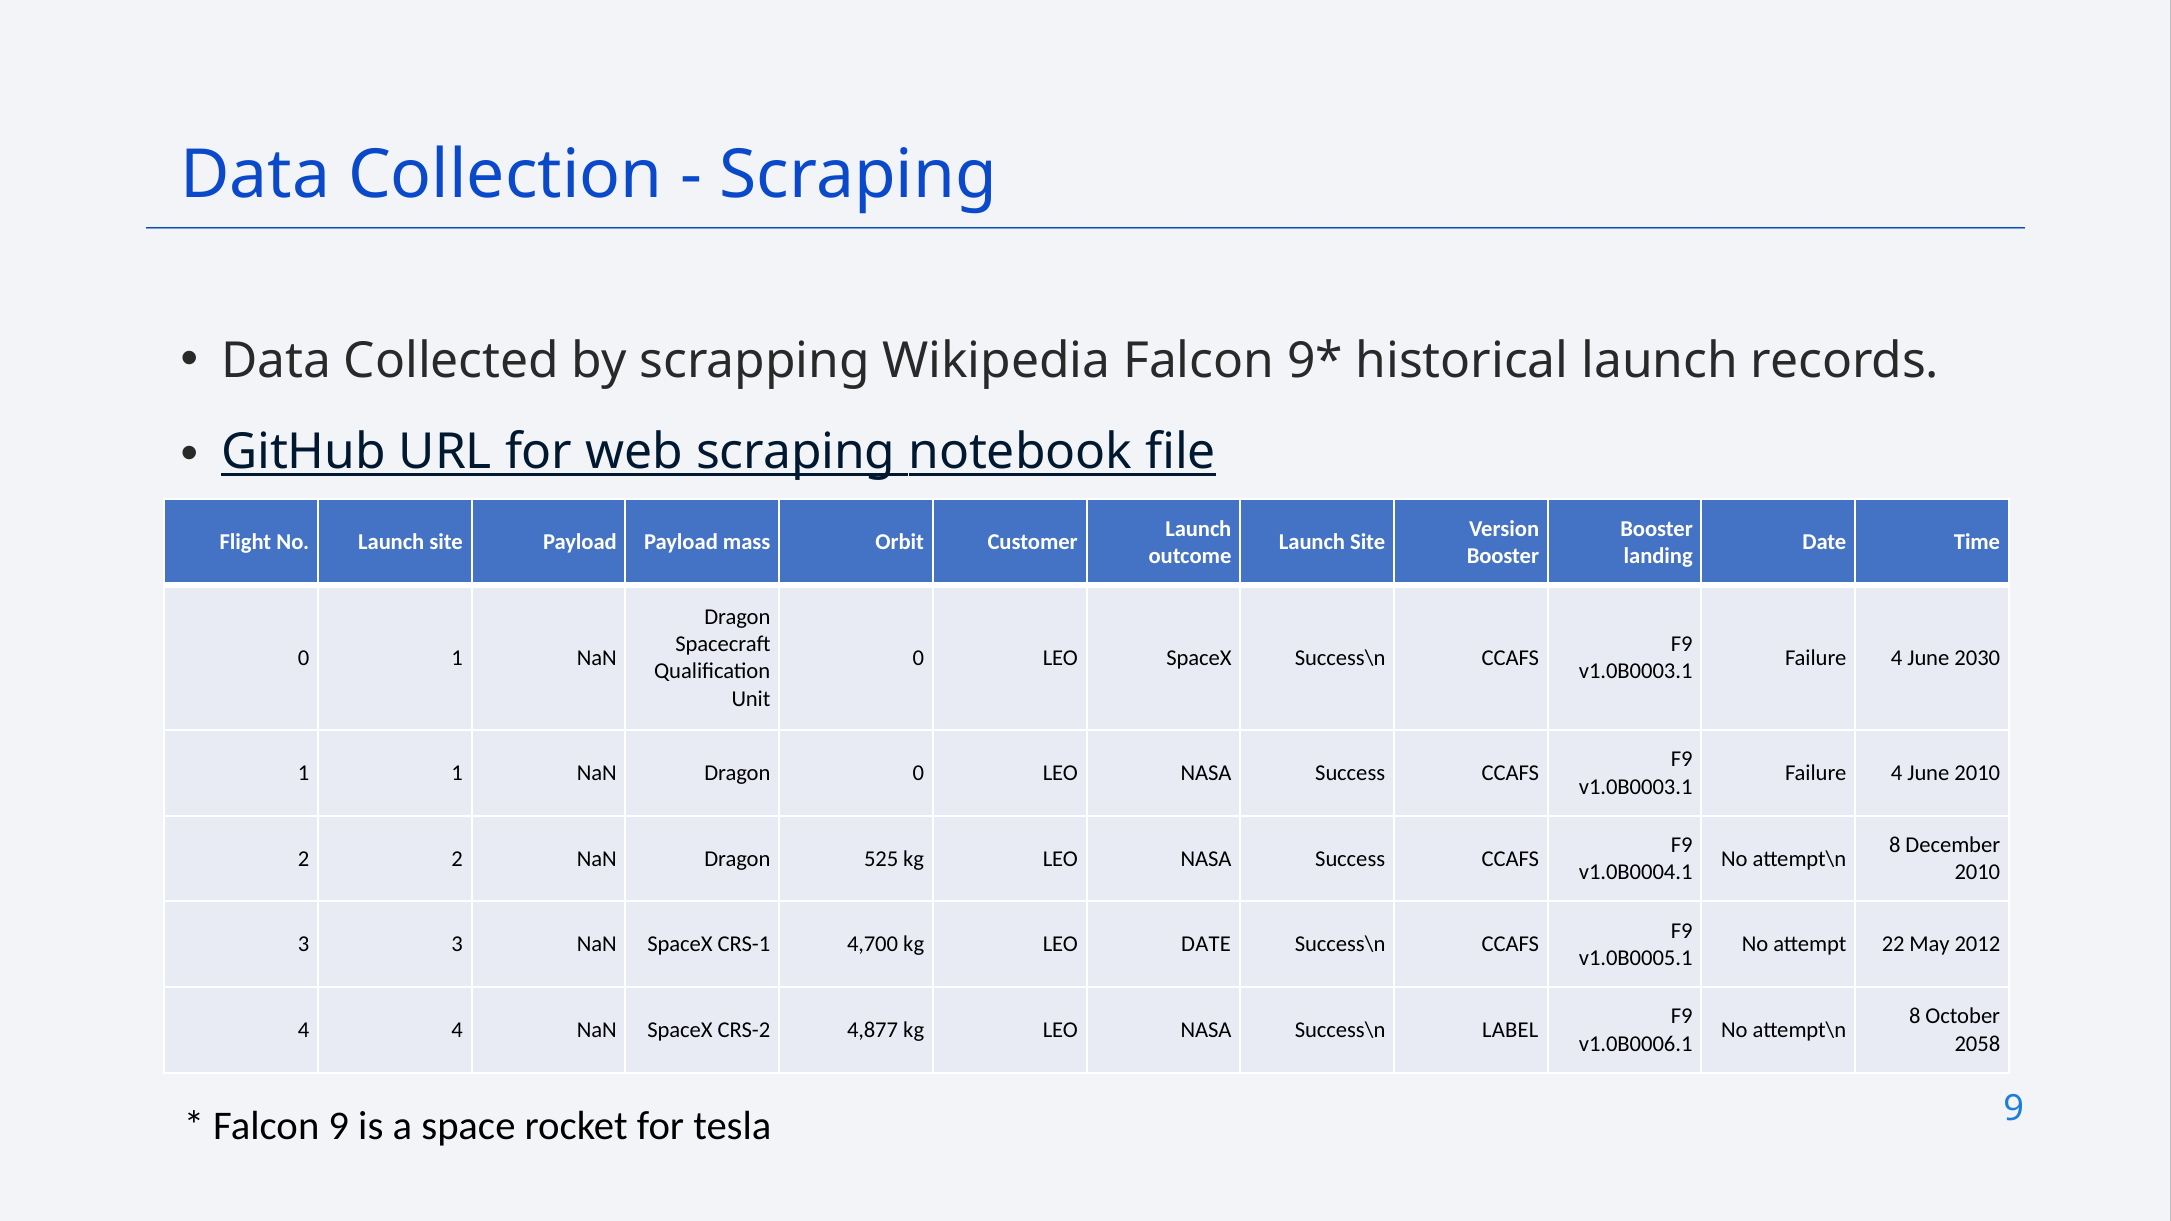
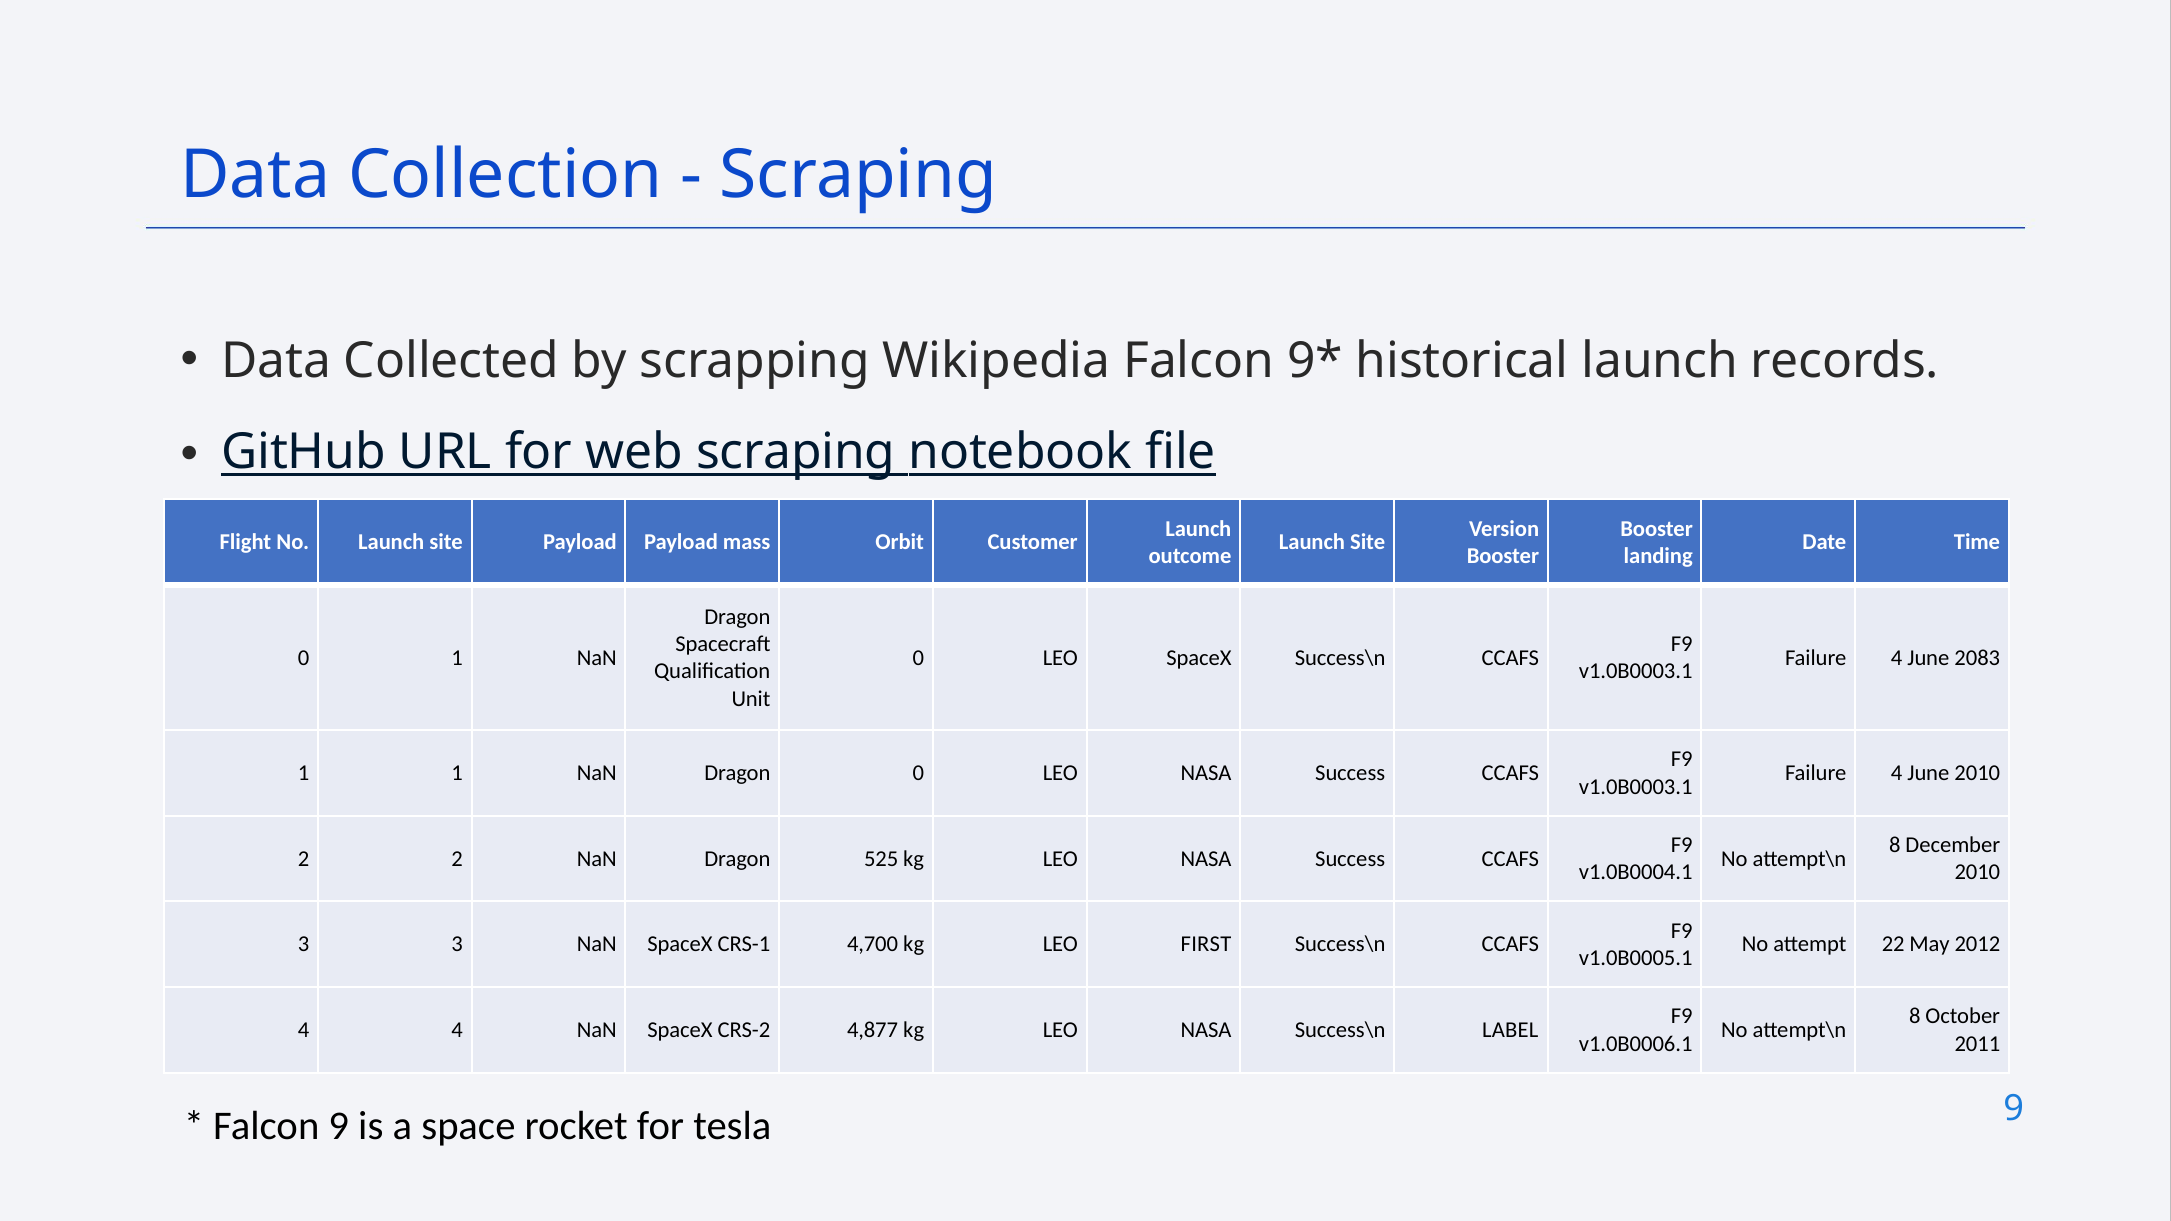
2030: 2030 -> 2083 (1977, 658)
LEO DATE: DATE -> FIRST (1206, 944)
2058: 2058 -> 2011 (1977, 1044)
